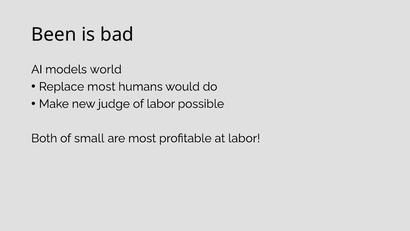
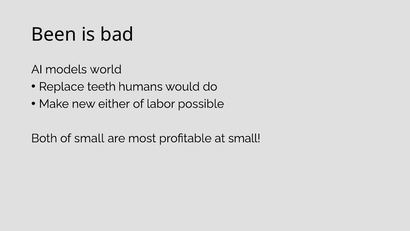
Replace most: most -> teeth (101, 87)
judge: judge -> either (114, 104)
at labor: labor -> small (244, 138)
